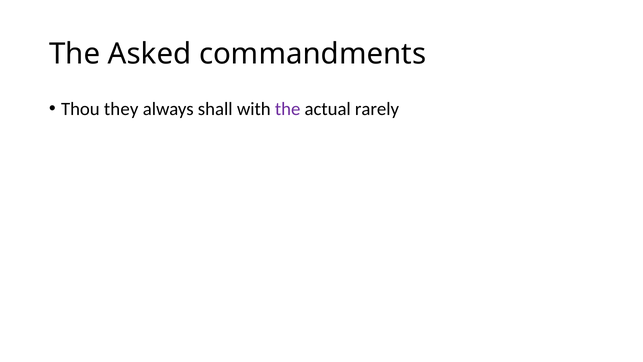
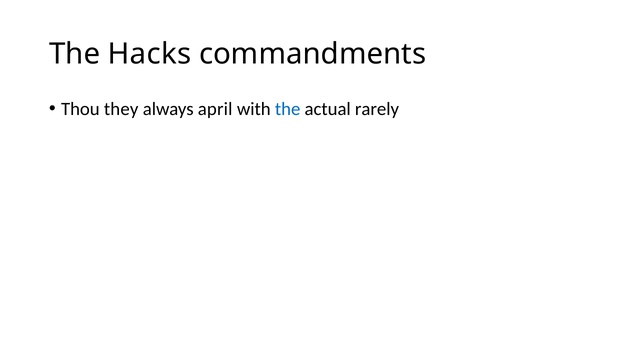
Asked: Asked -> Hacks (150, 54)
shall: shall -> april (215, 109)
the colour: purple -> blue (288, 109)
